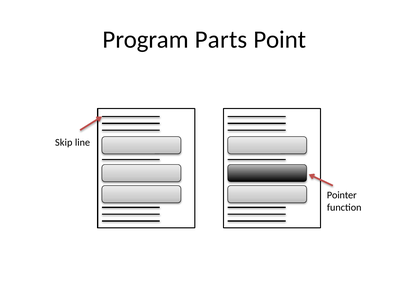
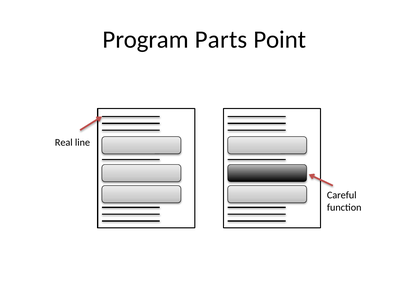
Skip: Skip -> Real (64, 143)
Pointer: Pointer -> Careful (342, 196)
